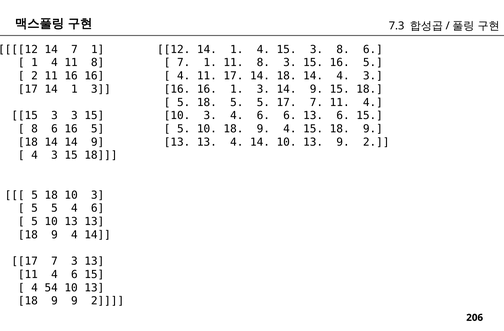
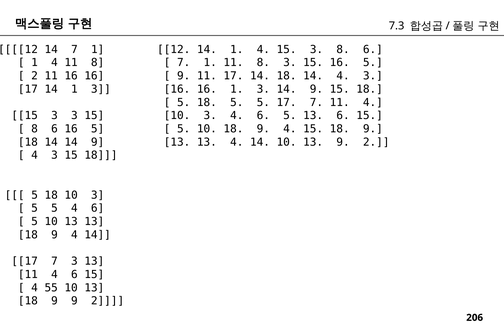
4: 4 -> 9 (184, 76)
6 6: 6 -> 5 (290, 116)
54: 54 -> 55 (51, 288)
